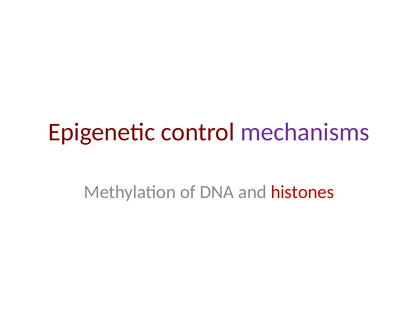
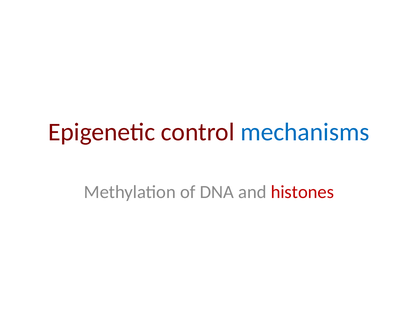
mechanisms colour: purple -> blue (305, 132)
